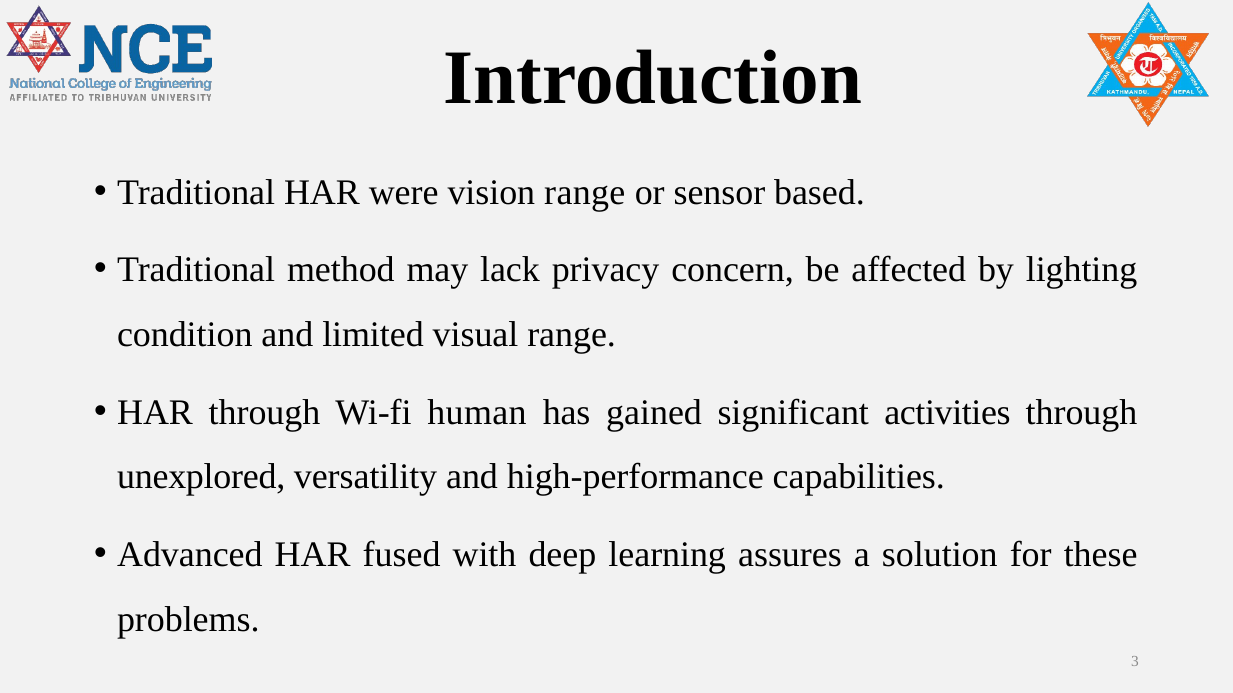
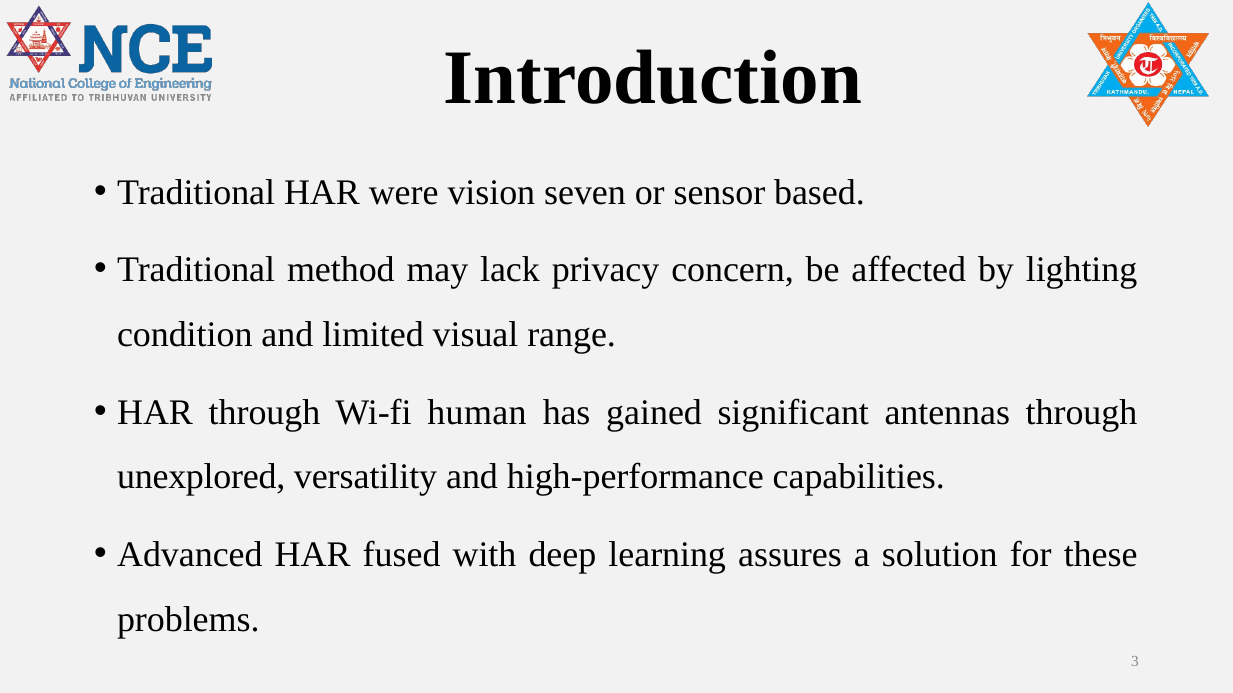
vision range: range -> seven (585, 193)
activities: activities -> antennas (947, 413)
